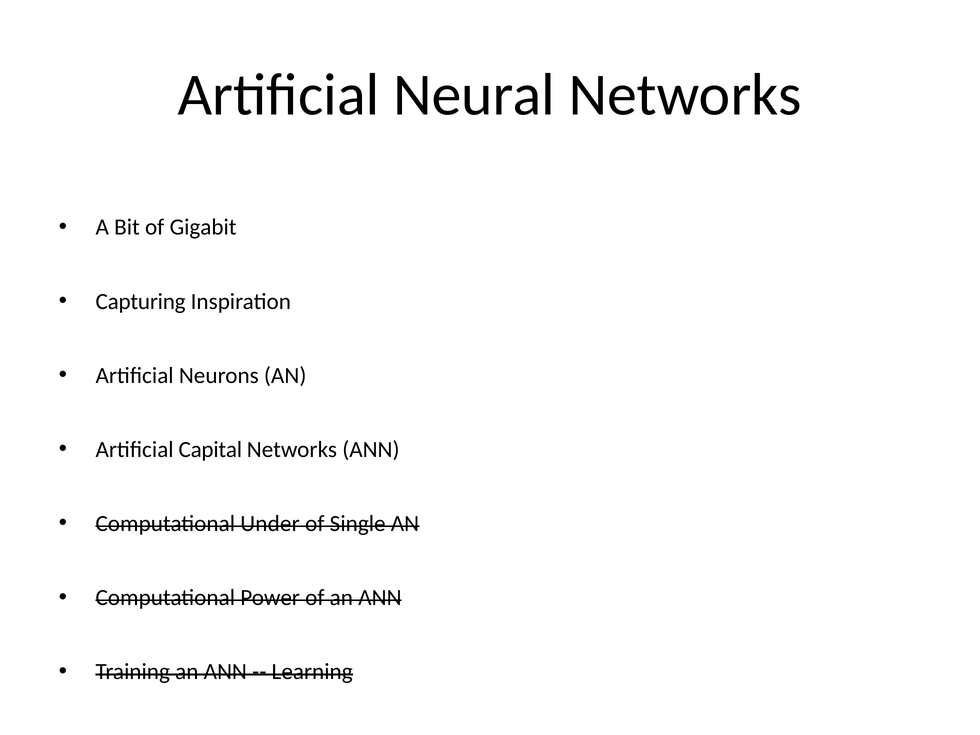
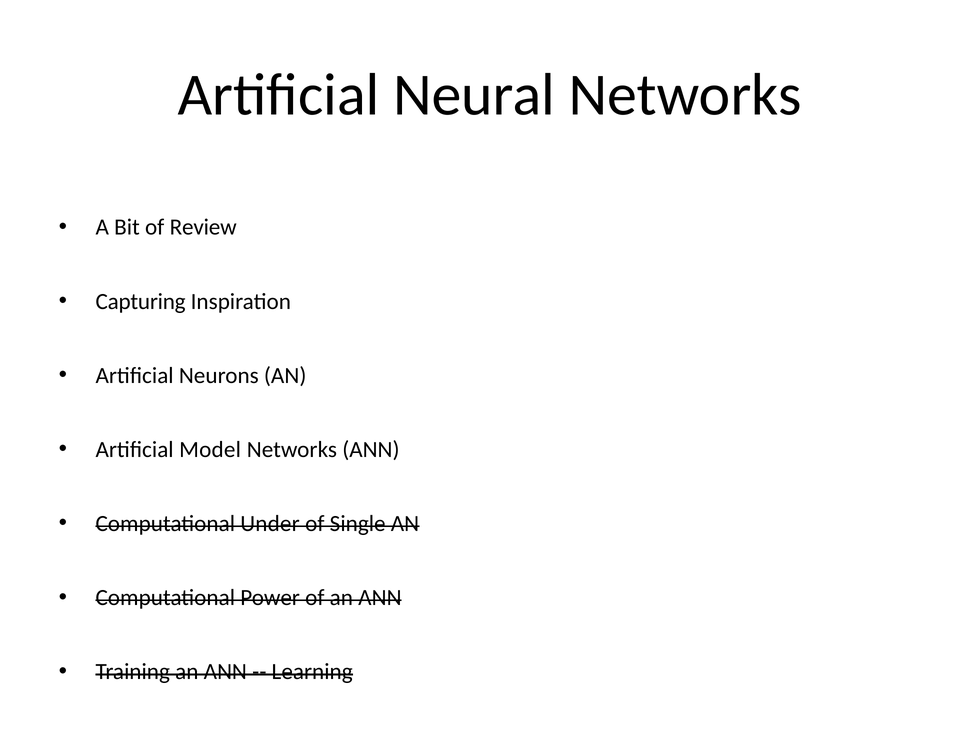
Gigabit: Gigabit -> Review (203, 227)
Capital: Capital -> Model (210, 450)
